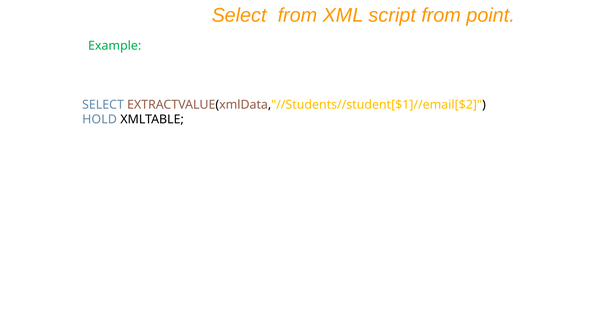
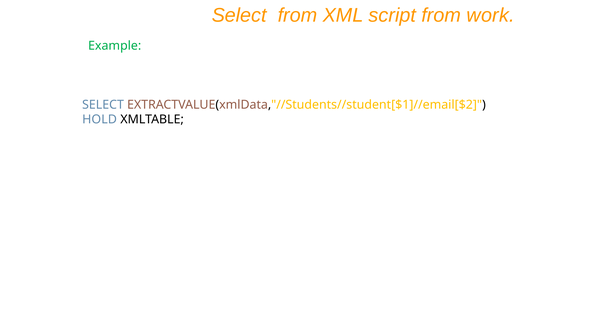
point: point -> work (491, 15)
